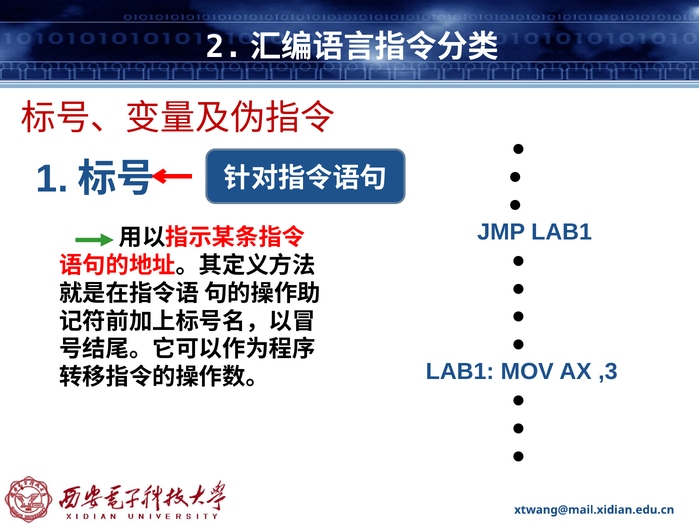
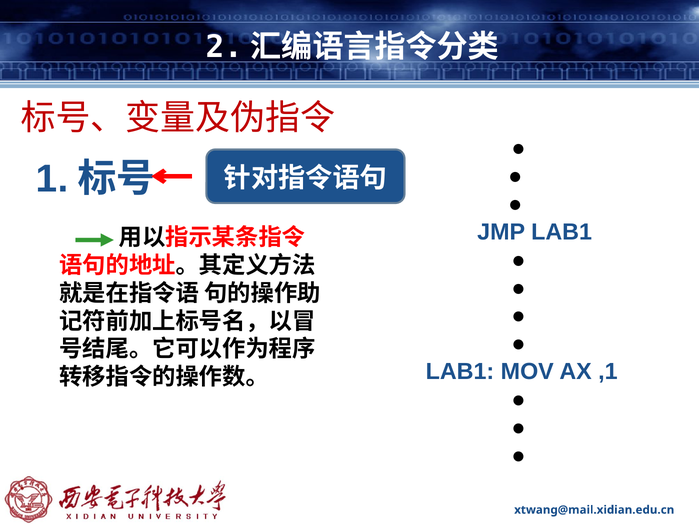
,3: ,3 -> ,1 (608, 372)
